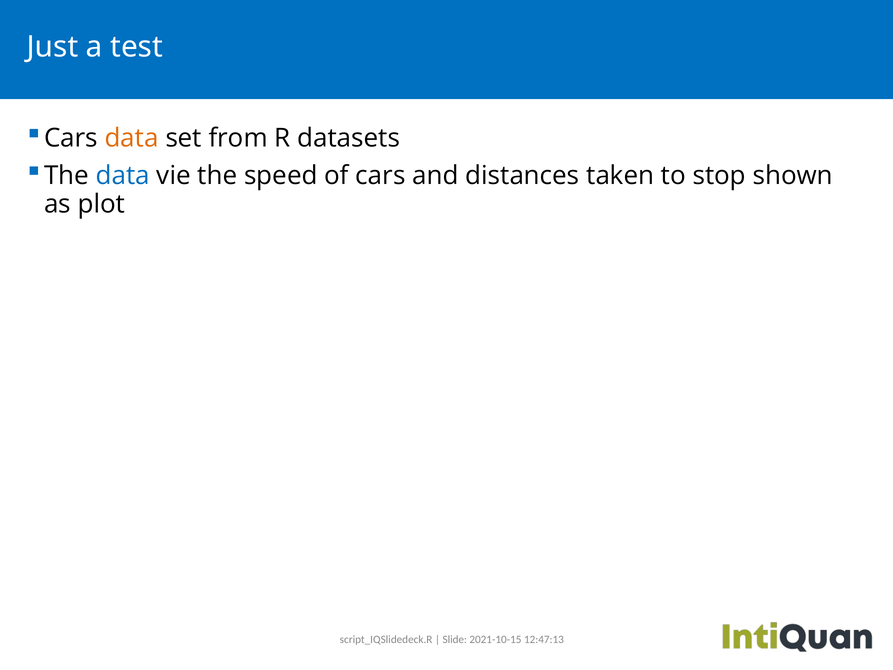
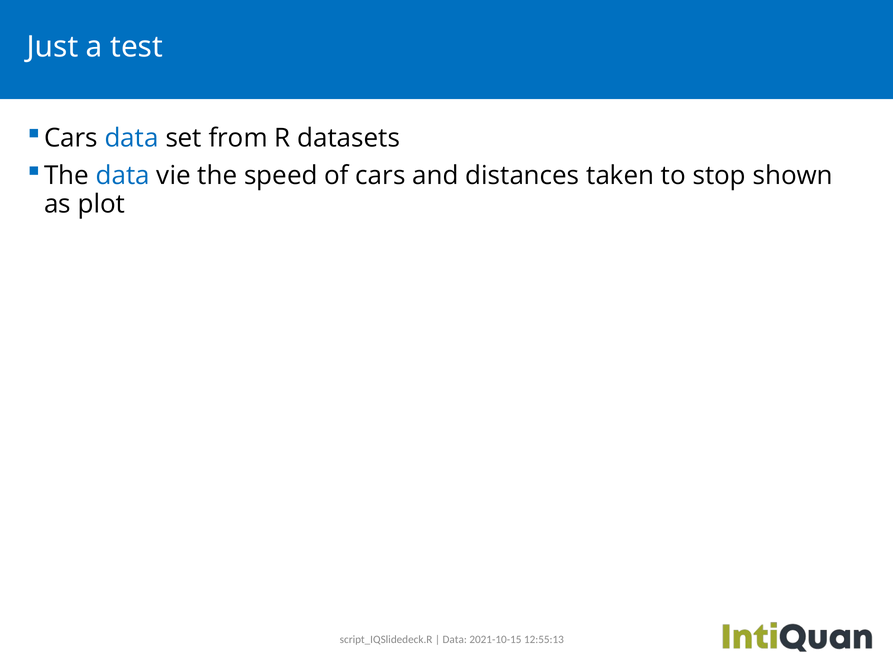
data colour: orange -> blue (132, 138)
Slide: Slide -> Data (455, 639)
12:47:13: 12:47:13 -> 12:55:13 (544, 639)
